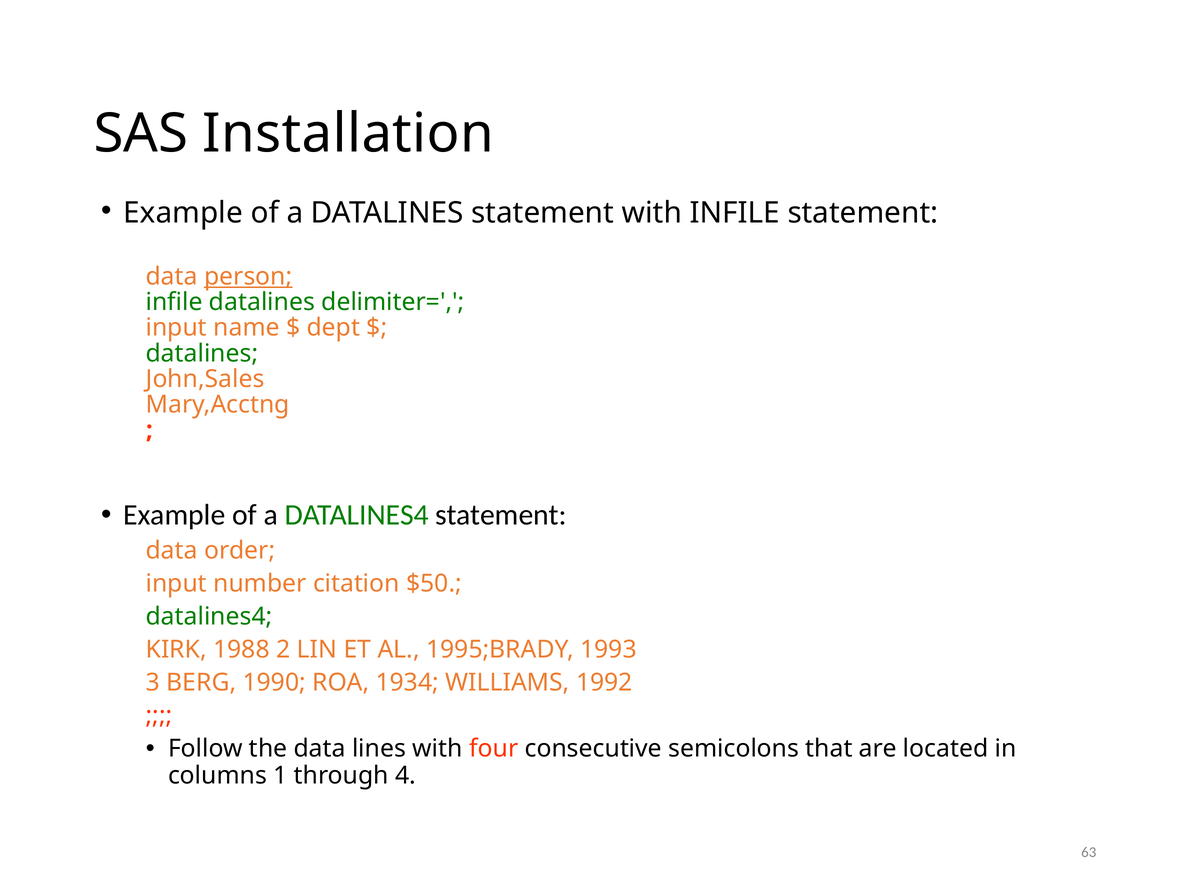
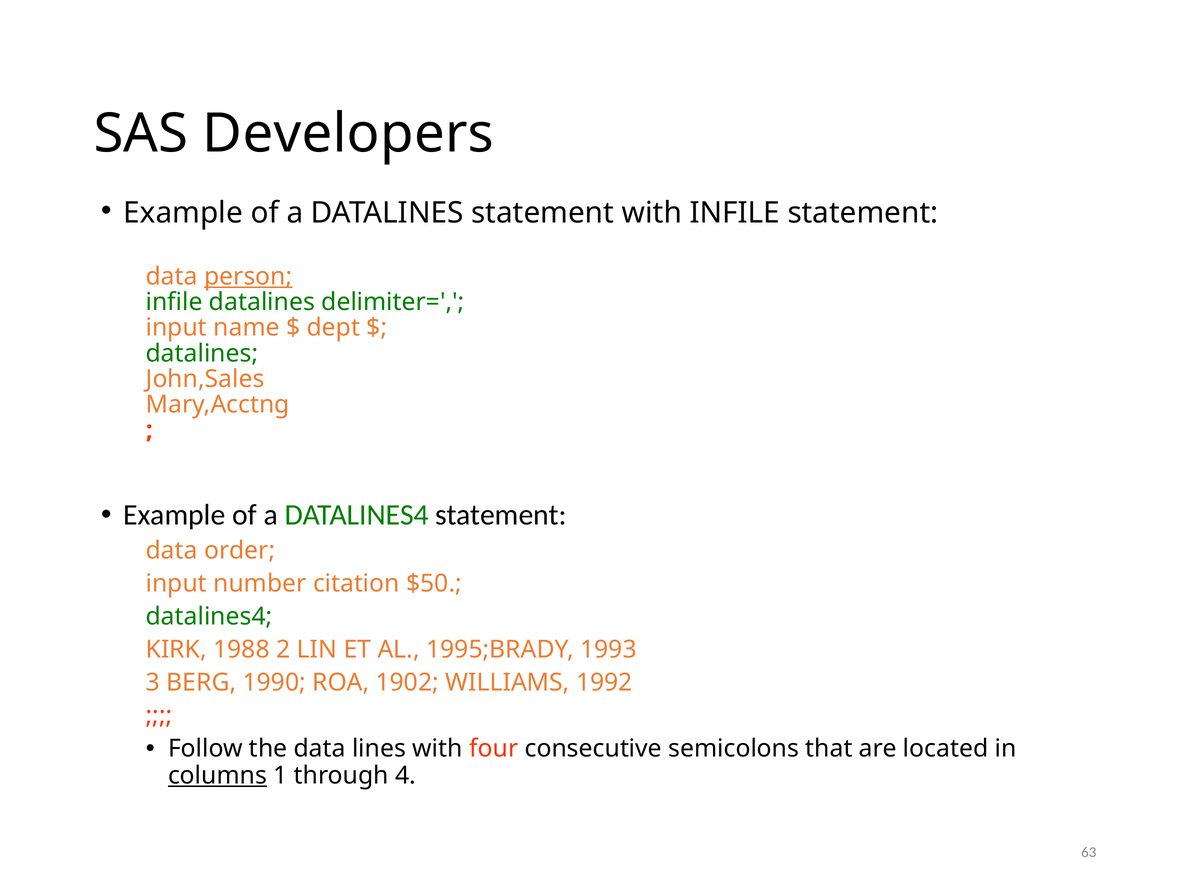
Installation: Installation -> Developers (348, 133)
1934: 1934 -> 1902 (407, 682)
columns underline: none -> present (218, 775)
